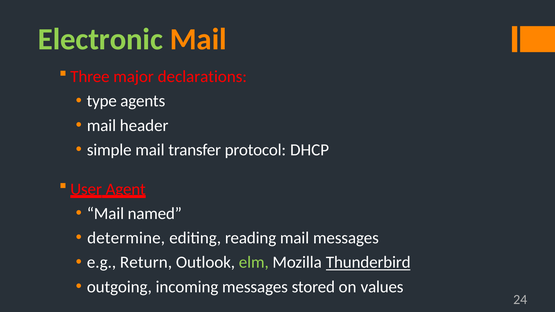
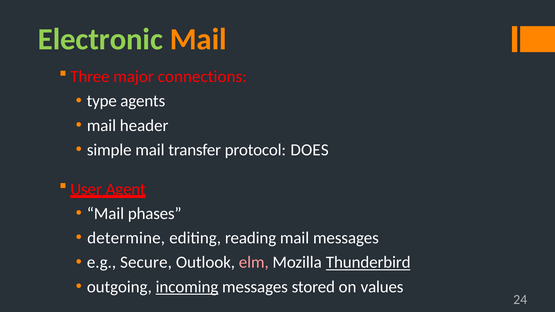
declarations: declarations -> connections (202, 77)
DHCP: DHCP -> DOES (310, 150)
named: named -> phases (155, 214)
Return: Return -> Secure (146, 263)
elm colour: light green -> pink (254, 263)
incoming underline: none -> present (187, 287)
